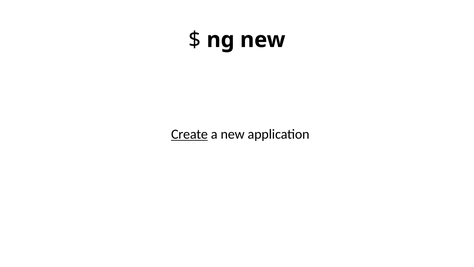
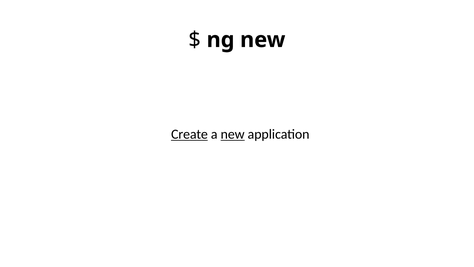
new underline: none -> present (233, 134)
